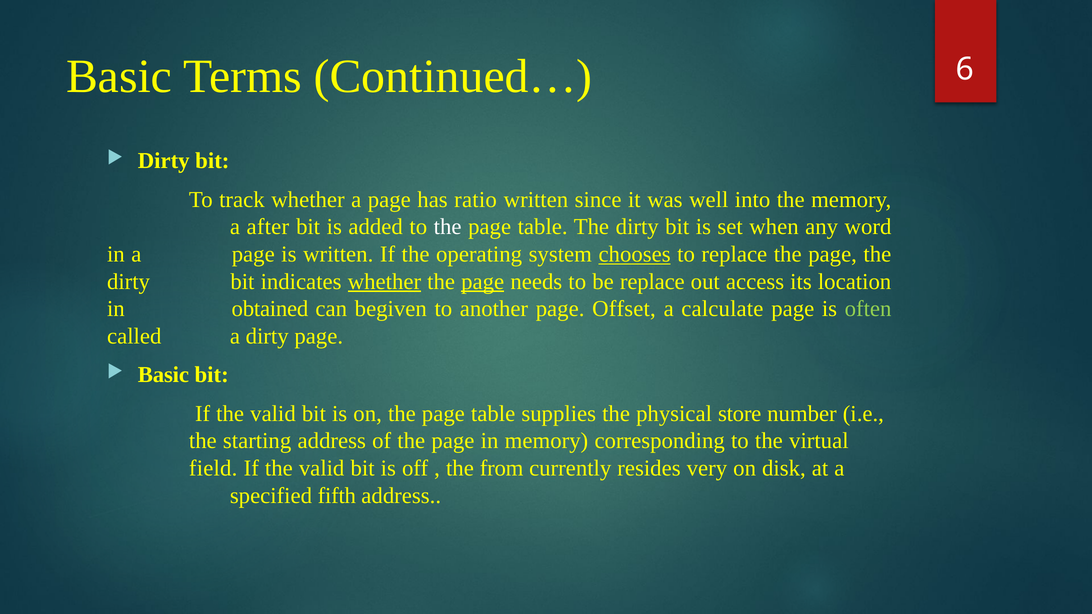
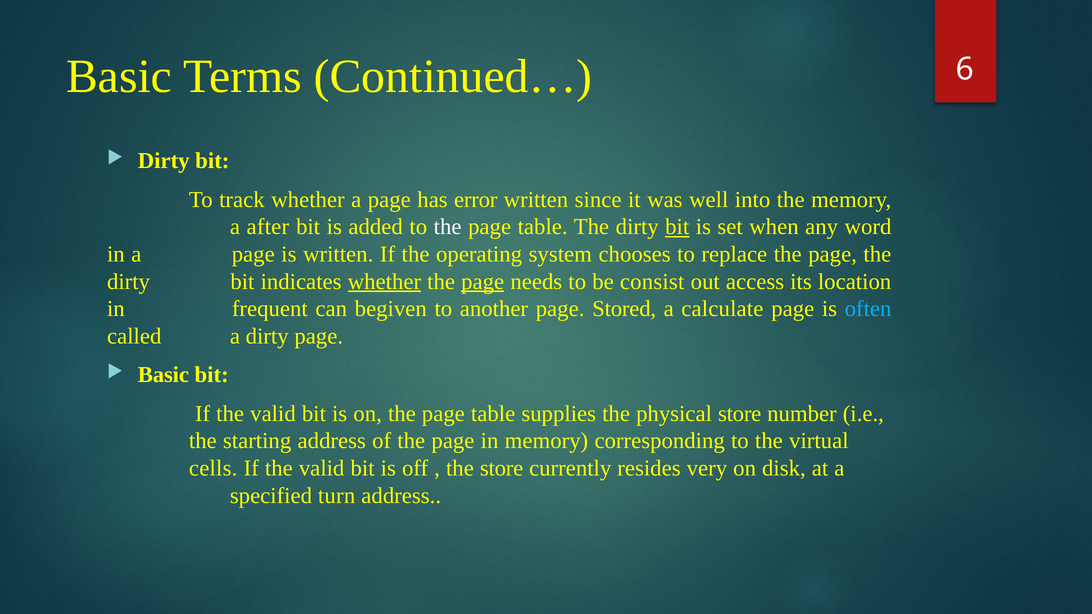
ratio: ratio -> error (476, 200)
bit underline: none -> present (677, 227)
chooses underline: present -> none (635, 254)
be replace: replace -> consist (652, 282)
obtained: obtained -> frequent (270, 309)
Offset: Offset -> Stored (624, 309)
often colour: light green -> light blue (868, 309)
field: field -> cells (213, 469)
the from: from -> store (502, 469)
fifth: fifth -> turn (337, 496)
